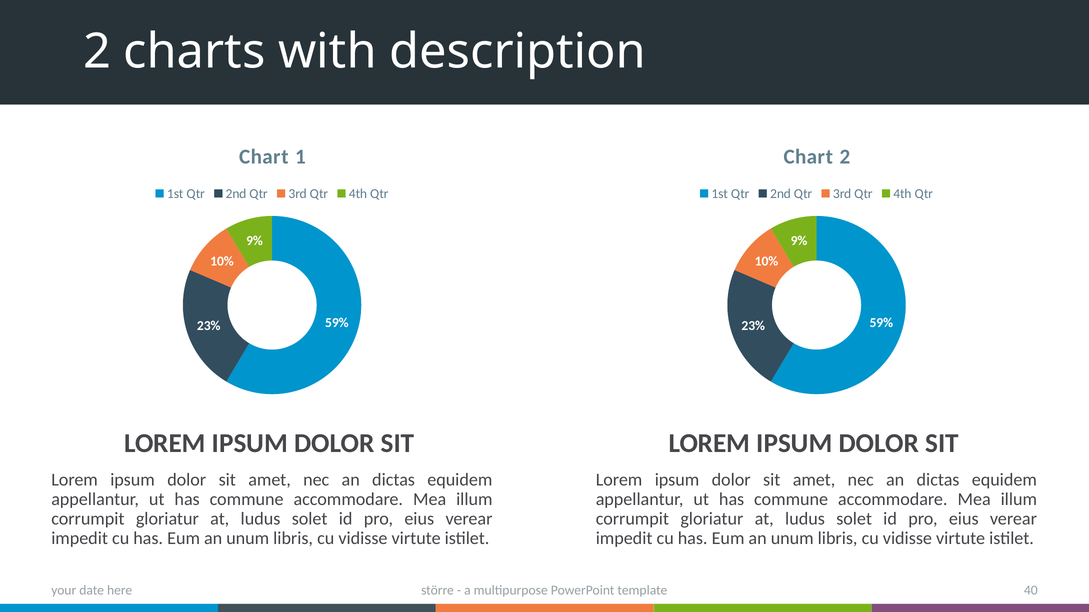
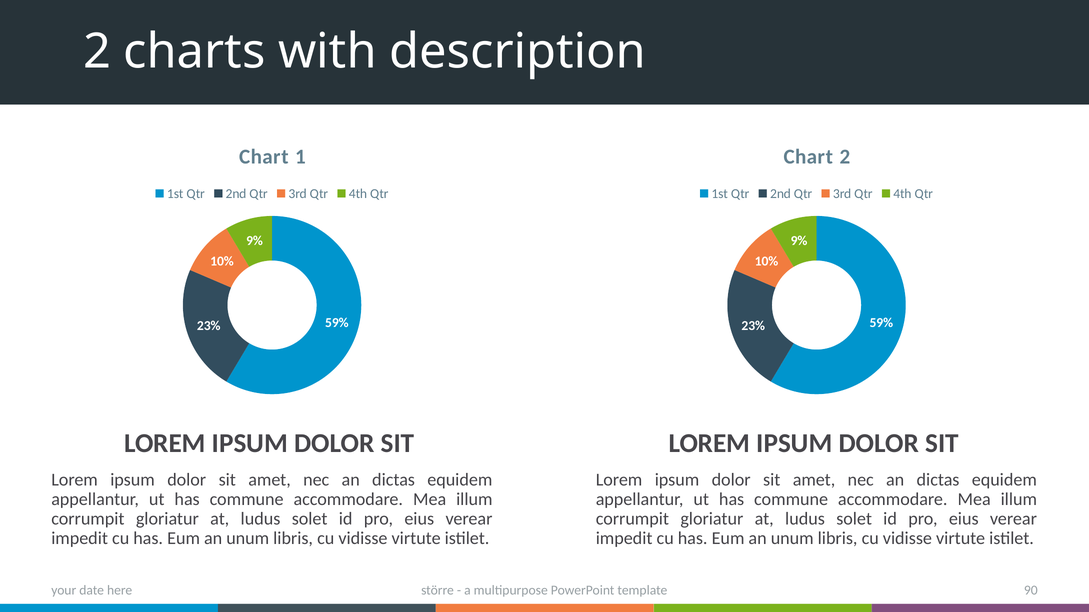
40: 40 -> 90 (1031, 591)
